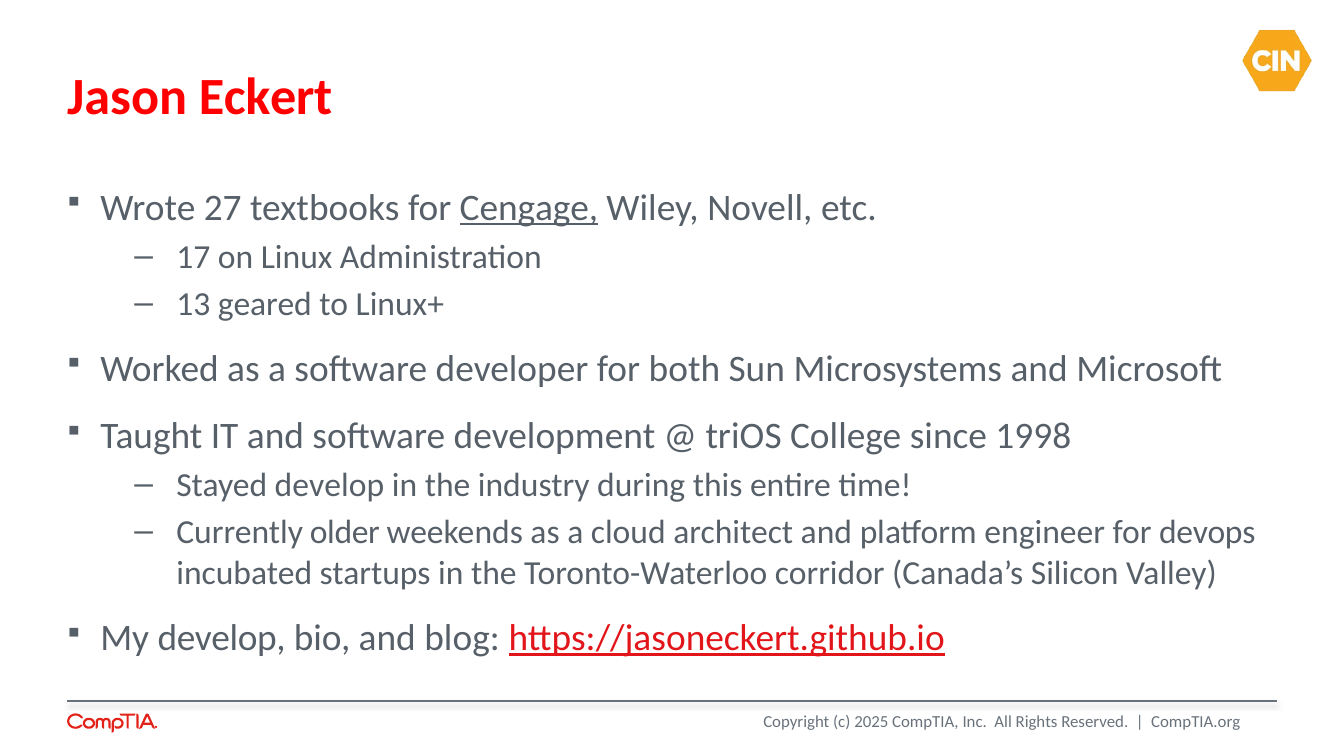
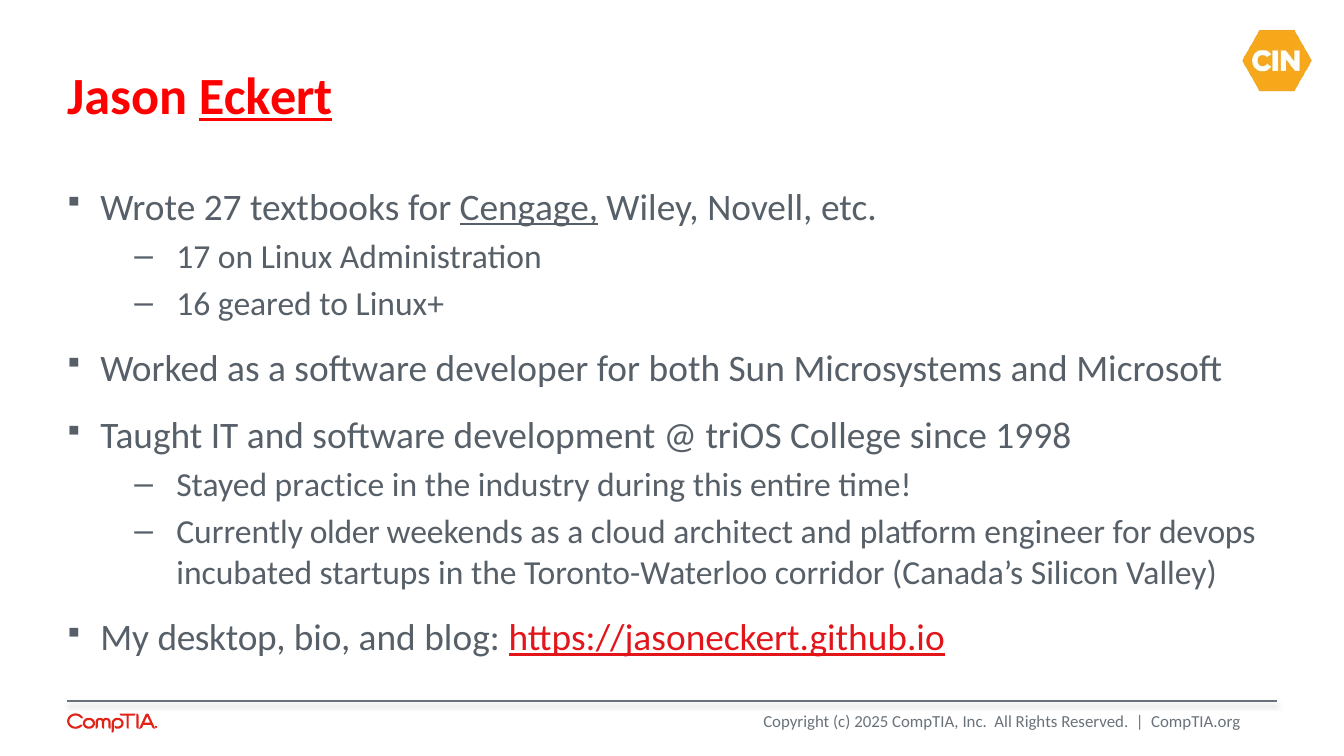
Eckert underline: none -> present (266, 97)
13: 13 -> 16 (193, 304)
Stayed develop: develop -> practice (329, 486)
My develop: develop -> desktop (222, 638)
